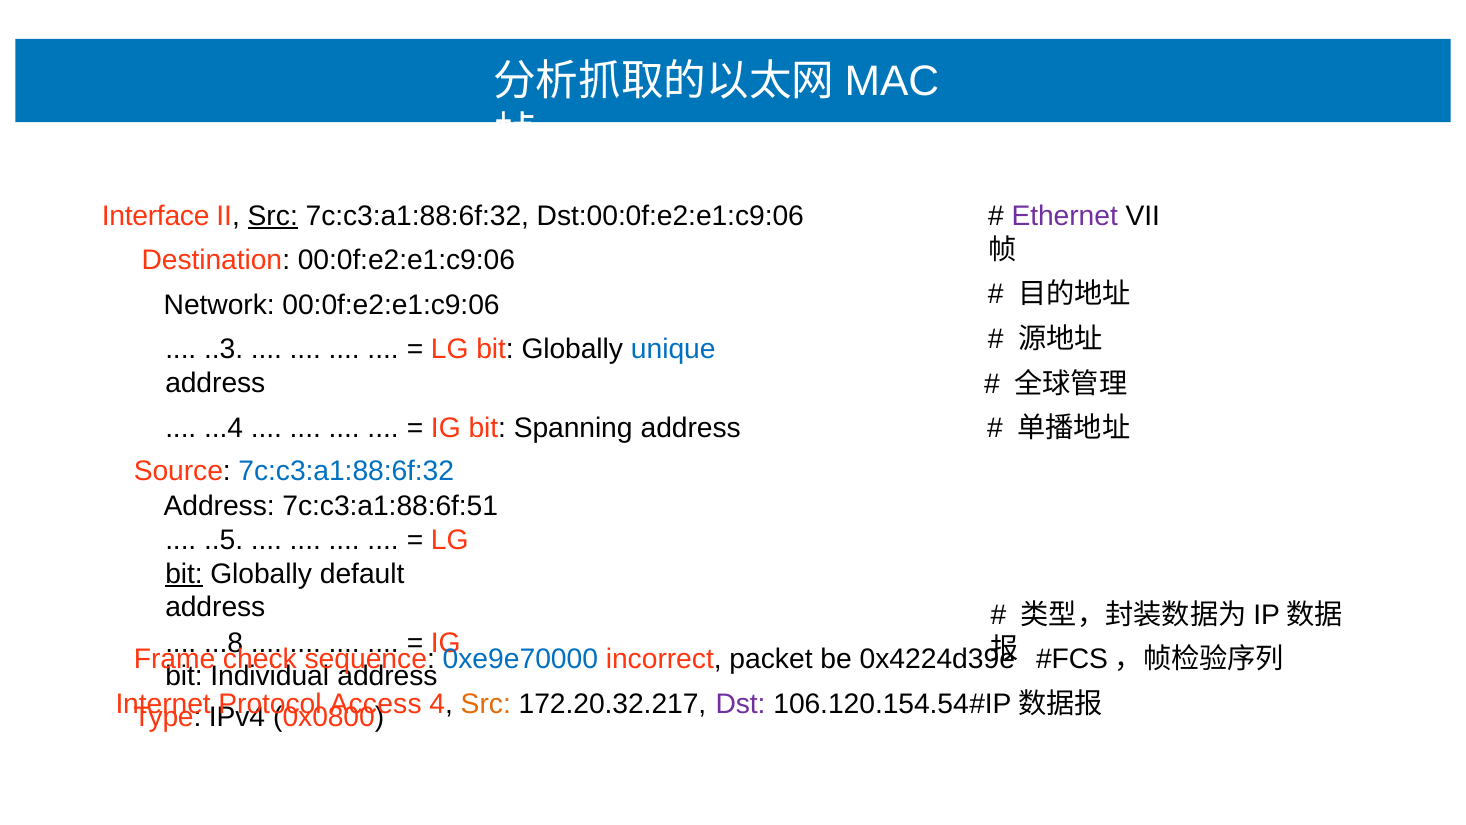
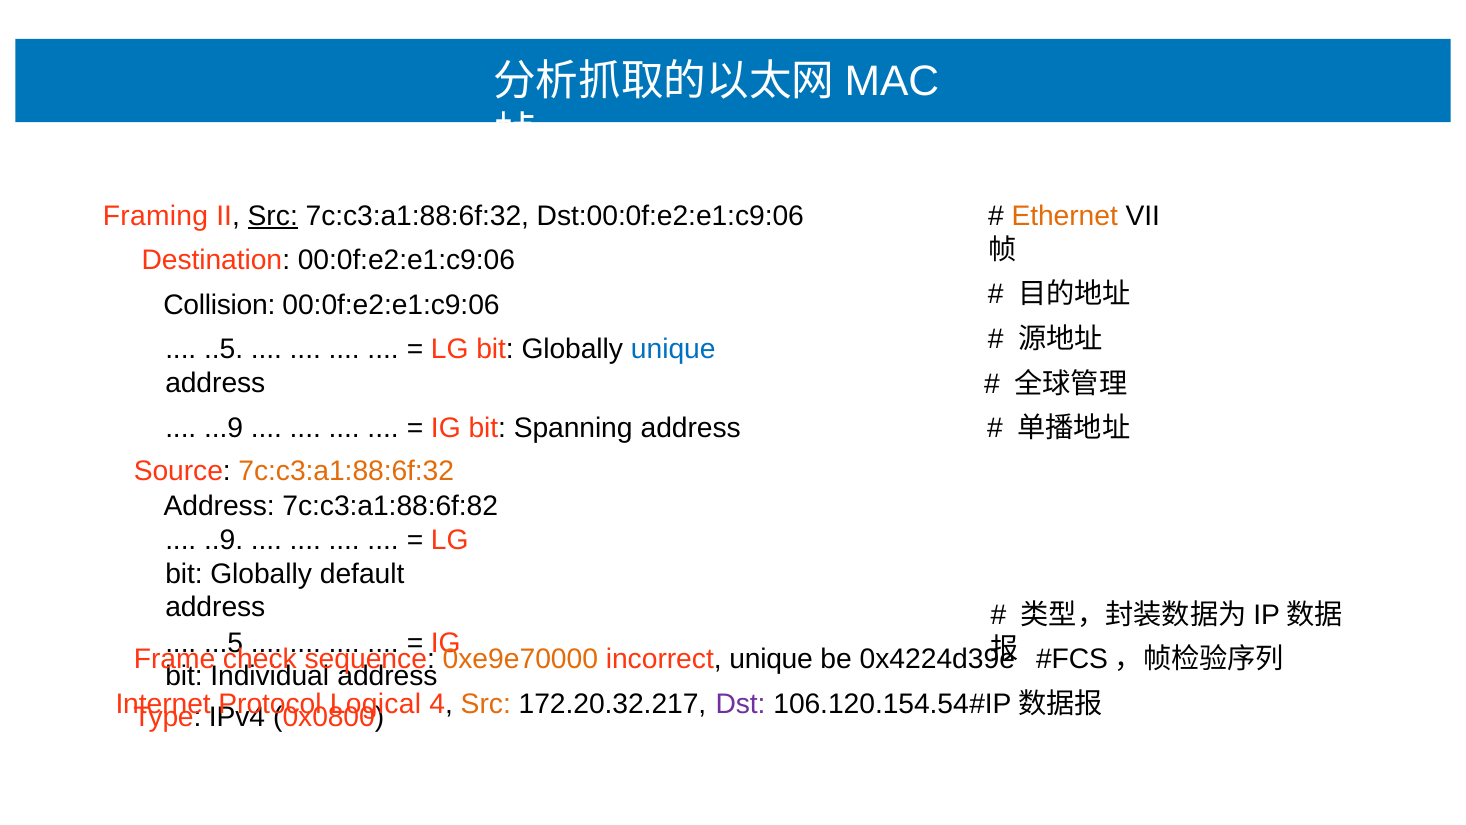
Interface: Interface -> Framing (155, 216)
Ethernet colour: purple -> orange (1065, 216)
Network: Network -> Collision (219, 305)
..3: ..3 -> ..5 (224, 349)
...4: ...4 -> ...9 (224, 428)
7c:c3:a1:88:6f:32 colour: blue -> orange (346, 471)
7c:c3:a1:88:6f:51: 7c:c3:a1:88:6f:51 -> 7c:c3:a1:88:6f:82 (390, 506)
..5: ..5 -> ..9 (224, 540)
bit underline: present -> none (184, 574)
...8: ...8 -> ...5 (224, 642)
0xe9e70000 colour: blue -> orange (520, 659)
incorrect packet: packet -> unique (771, 659)
Access: Access -> Logical (376, 704)
